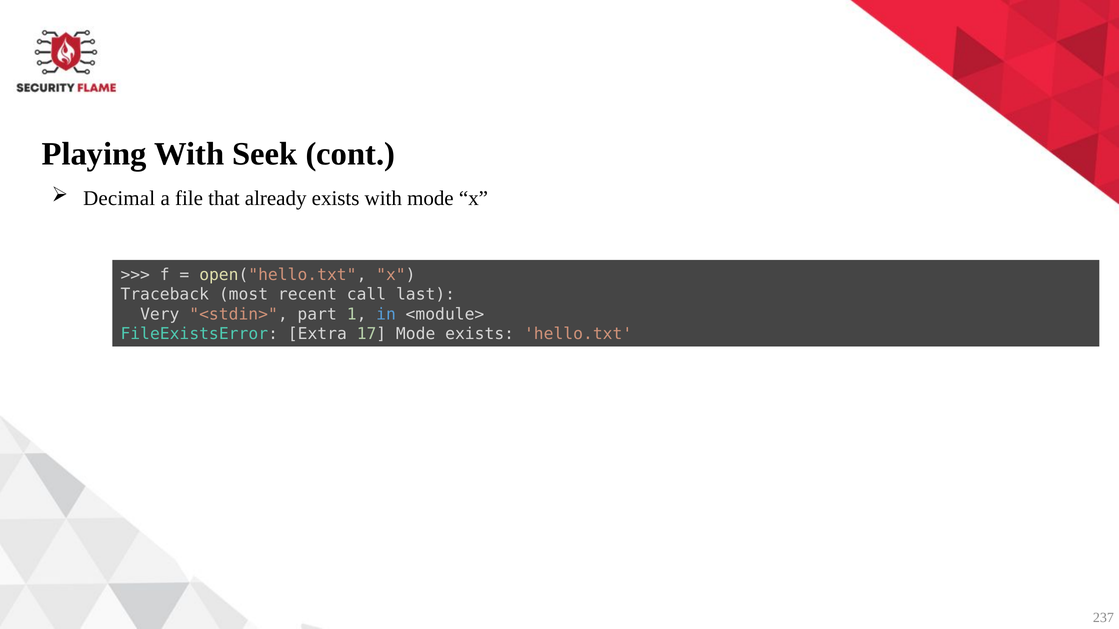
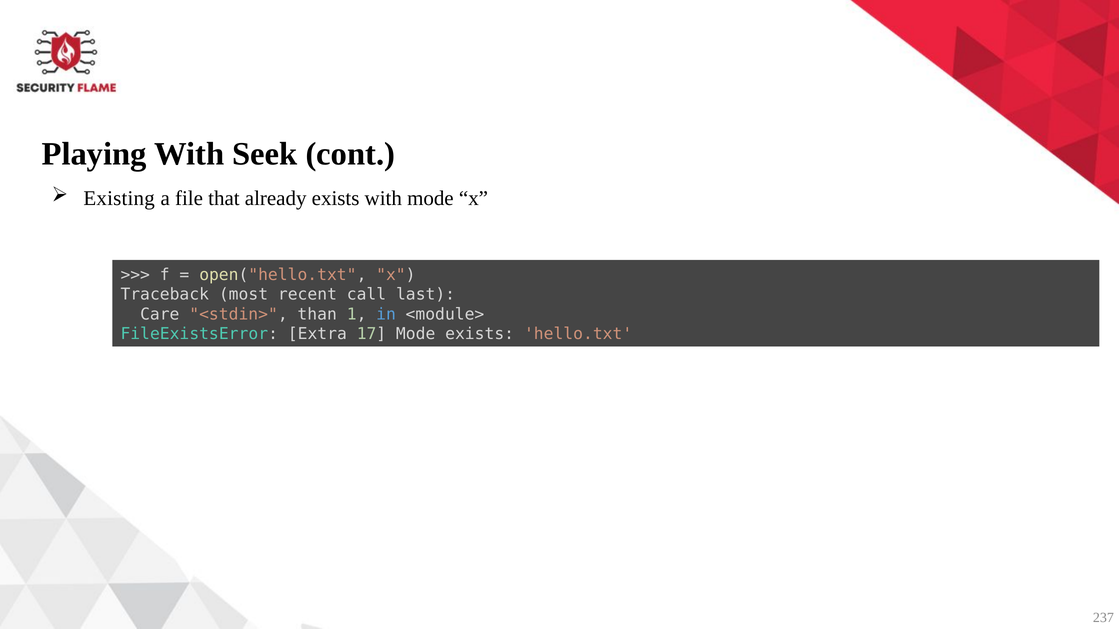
Decimal: Decimal -> Existing (119, 198)
Very: Very -> Care (160, 314)
part: part -> than (317, 314)
